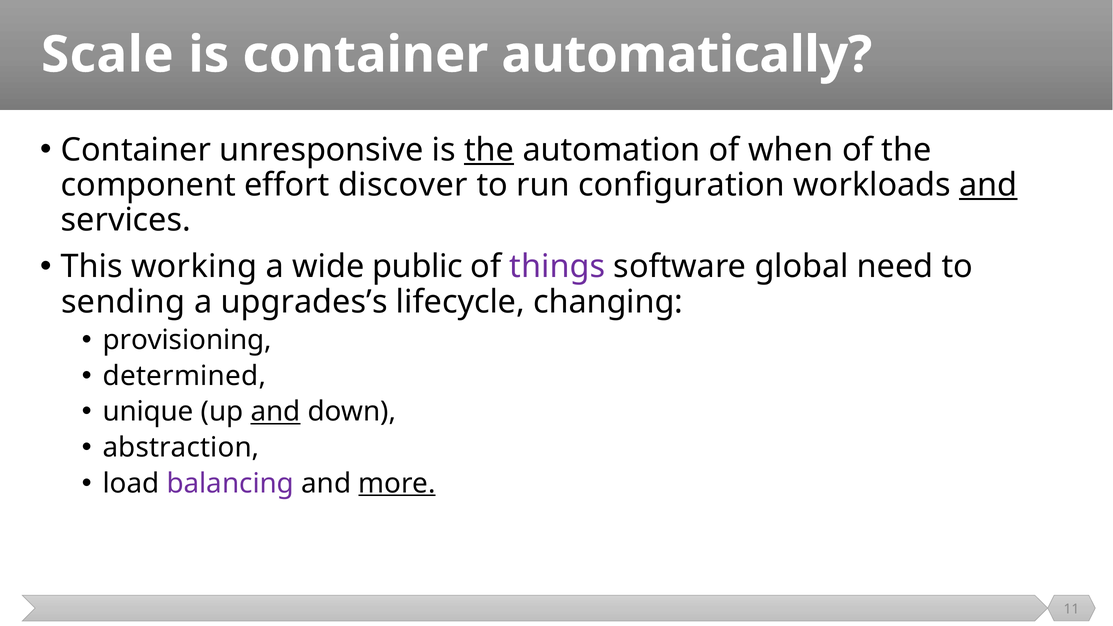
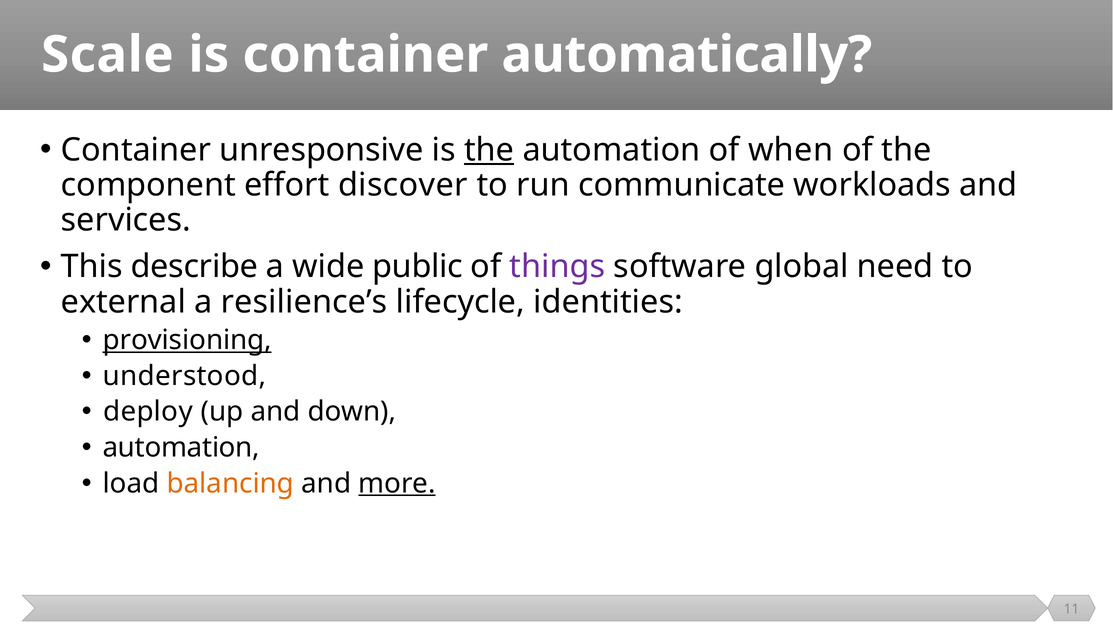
configuration: configuration -> communicate (682, 185)
and underline: present -> none (988, 185)
working: working -> describe (194, 267)
sending: sending -> external (123, 302)
upgrades’s: upgrades’s -> resilience’s (304, 302)
changing: changing -> identities (608, 302)
provisioning underline: none -> present (187, 340)
determined: determined -> understood (185, 376)
unique: unique -> deploy (148, 412)
and underline: present -> none (276, 412)
abstraction: abstraction -> automation (181, 448)
balancing colour: purple -> orange (230, 483)
